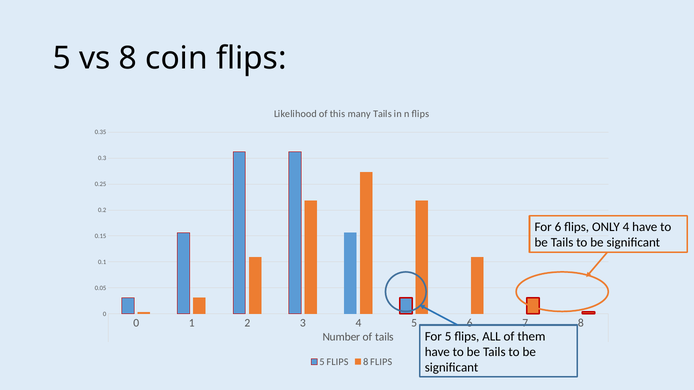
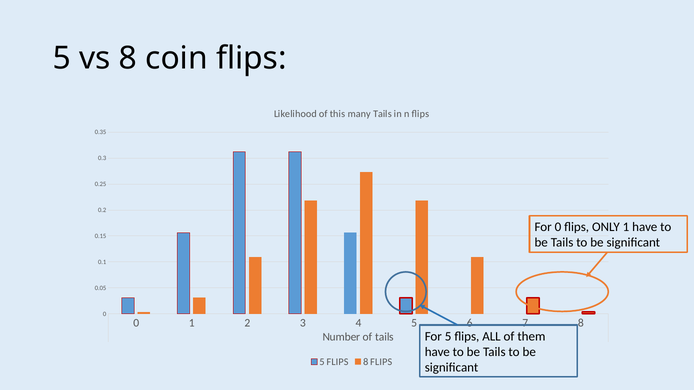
For 6: 6 -> 0 (558, 227)
ONLY 4: 4 -> 1 (626, 227)
